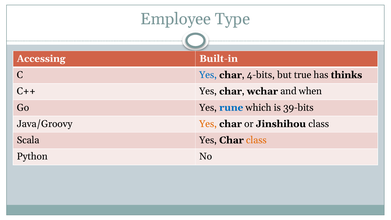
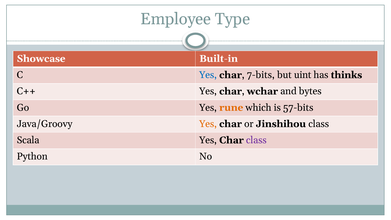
Accessing: Accessing -> Showcase (41, 59)
4-bits: 4-bits -> 7-bits (261, 75)
true: true -> uint (303, 75)
when: when -> bytes (310, 91)
rune colour: blue -> orange (231, 108)
39-bits: 39-bits -> 57-bits (298, 108)
class colour: orange -> purple (256, 140)
